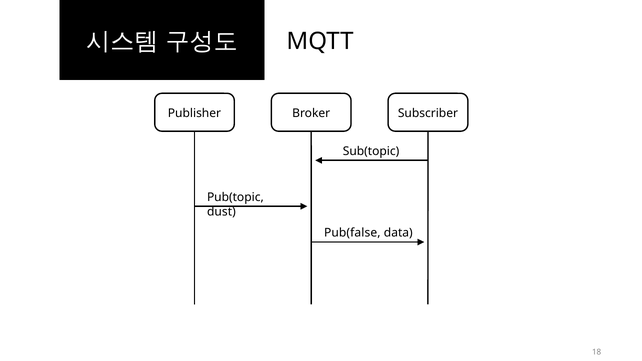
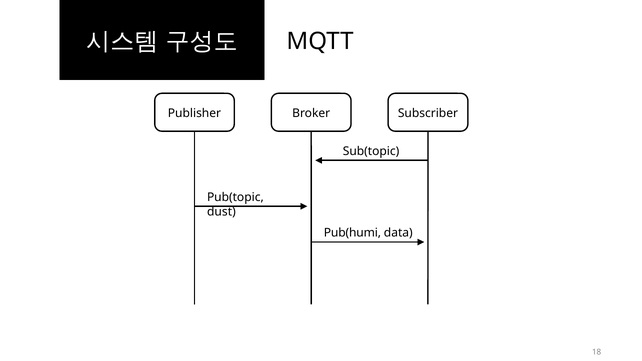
Pub(false: Pub(false -> Pub(humi (352, 233)
